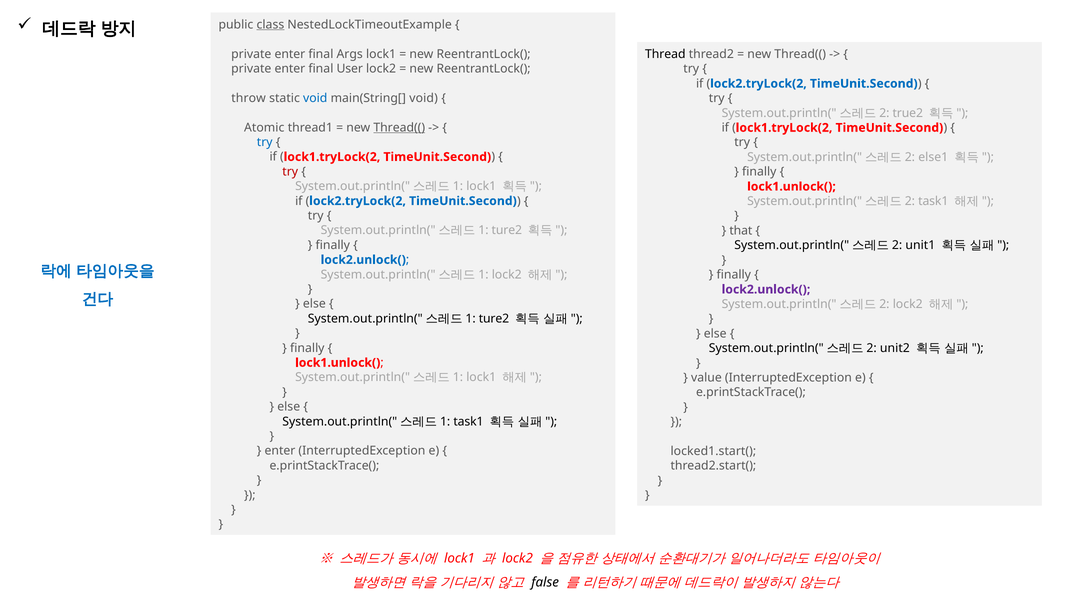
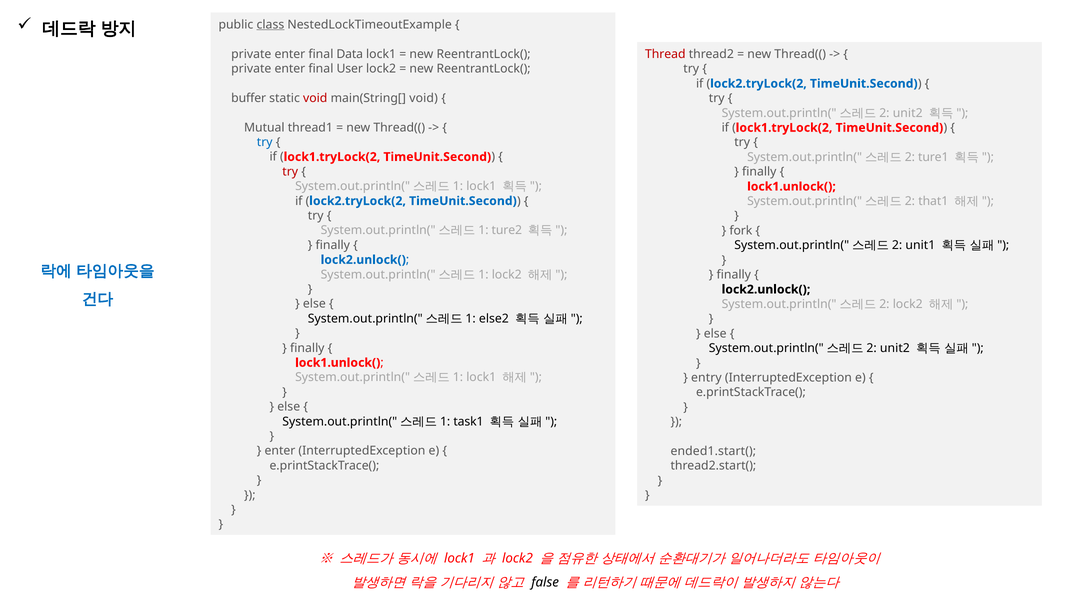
Args: Args -> Data (350, 54)
Thread colour: black -> red (665, 54)
throw: throw -> buffer (249, 98)
void colour: blue -> red (315, 98)
true2: true2 -> unit2 (908, 113)
Atomic: Atomic -> Mutual (264, 127)
Thread(( underline: present -> none (399, 127)
else1: else1 -> ture1 (933, 157)
task1: task1 -> that1 (933, 201)
that: that -> fork (741, 231)
lock2.unlock( colour: purple -> black (766, 289)
ture2: ture2 -> else2 (494, 318)
value: value -> entry (706, 378)
locked1.start(: locked1.start( -> ended1.start( (713, 451)
